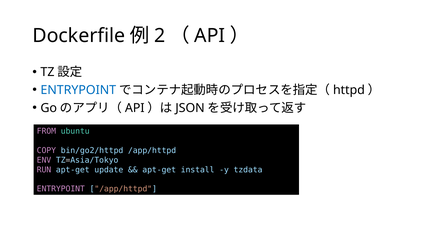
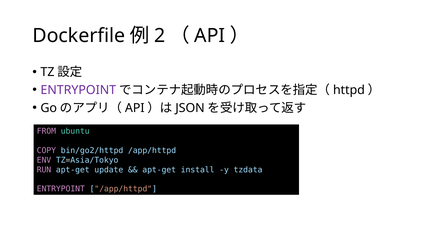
ENTRYPOINT colour: blue -> purple (78, 90)
